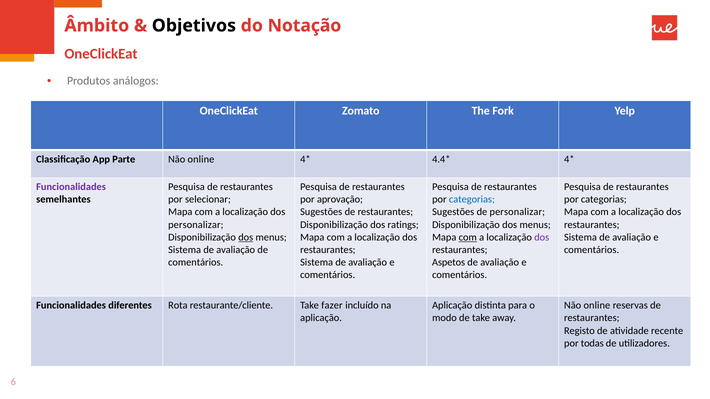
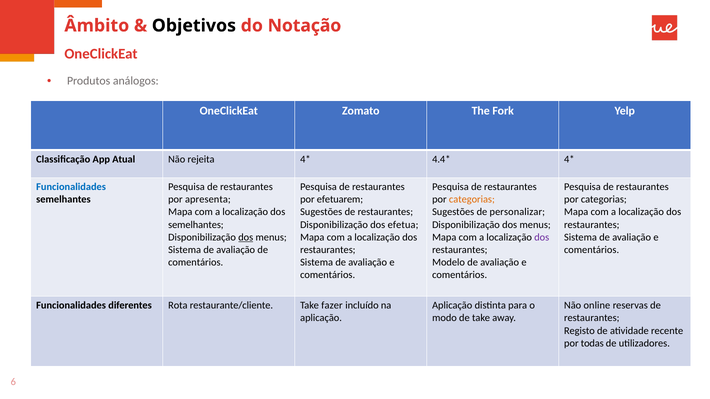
Parte: Parte -> Atual (124, 159)
online: online -> rejeita (201, 159)
Funcionalidades colour: purple -> blue (71, 187)
selecionar: selecionar -> apresenta (208, 200)
aprovação: aprovação -> efetuarem (340, 200)
categorias colour: blue -> orange (472, 200)
personalizar: personalizar -> semelhantes (196, 225)
ratings: ratings -> efetua (403, 225)
com underline: present -> none (468, 237)
Aspetos: Aspetos -> Modelo (449, 263)
